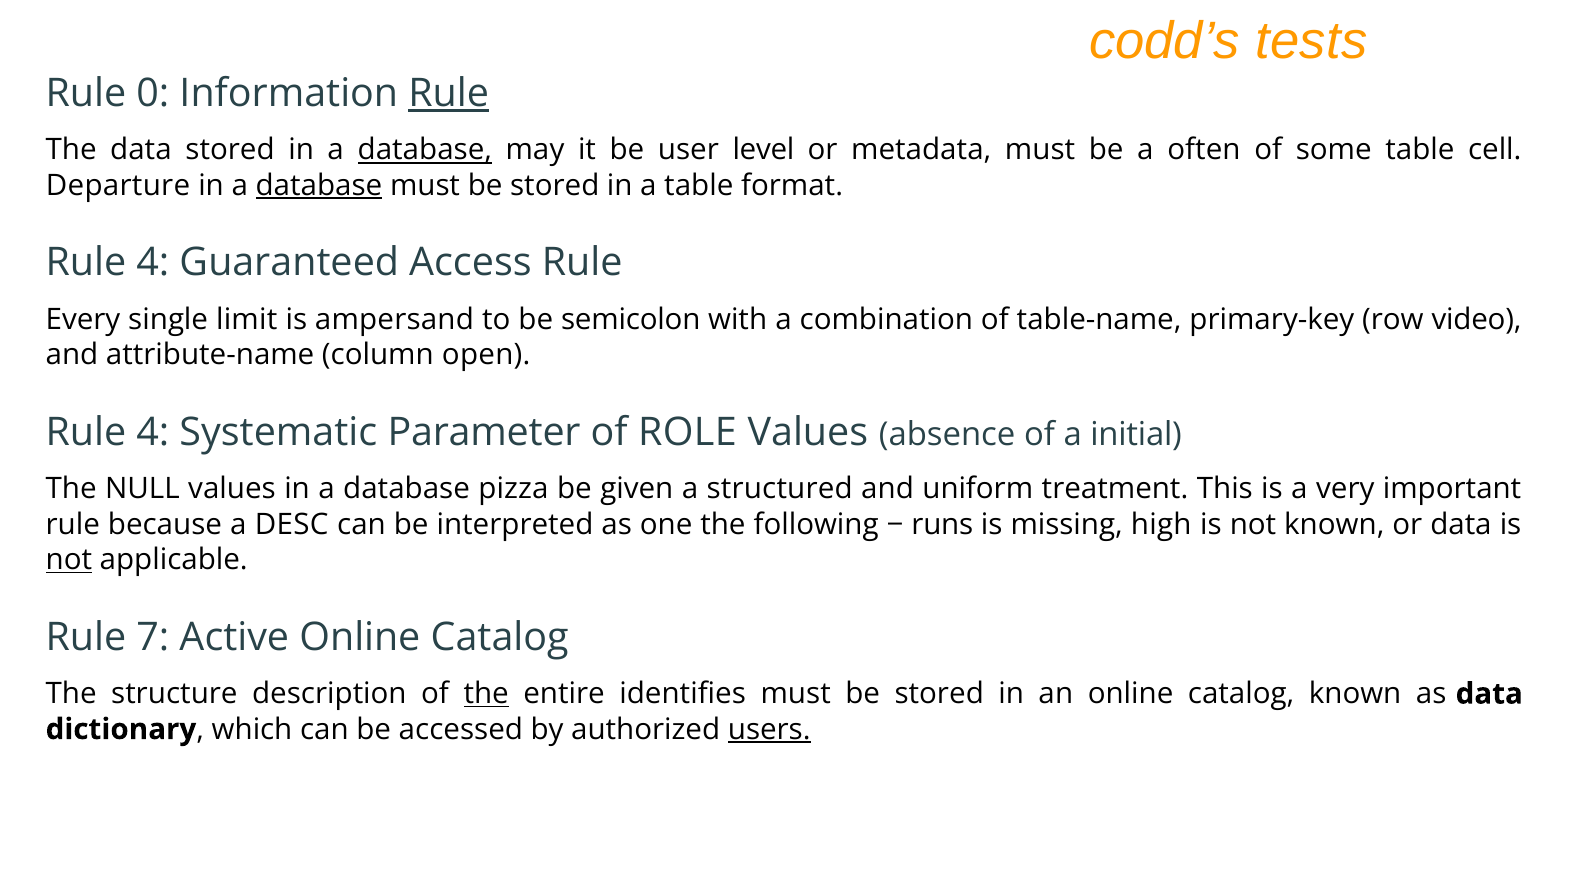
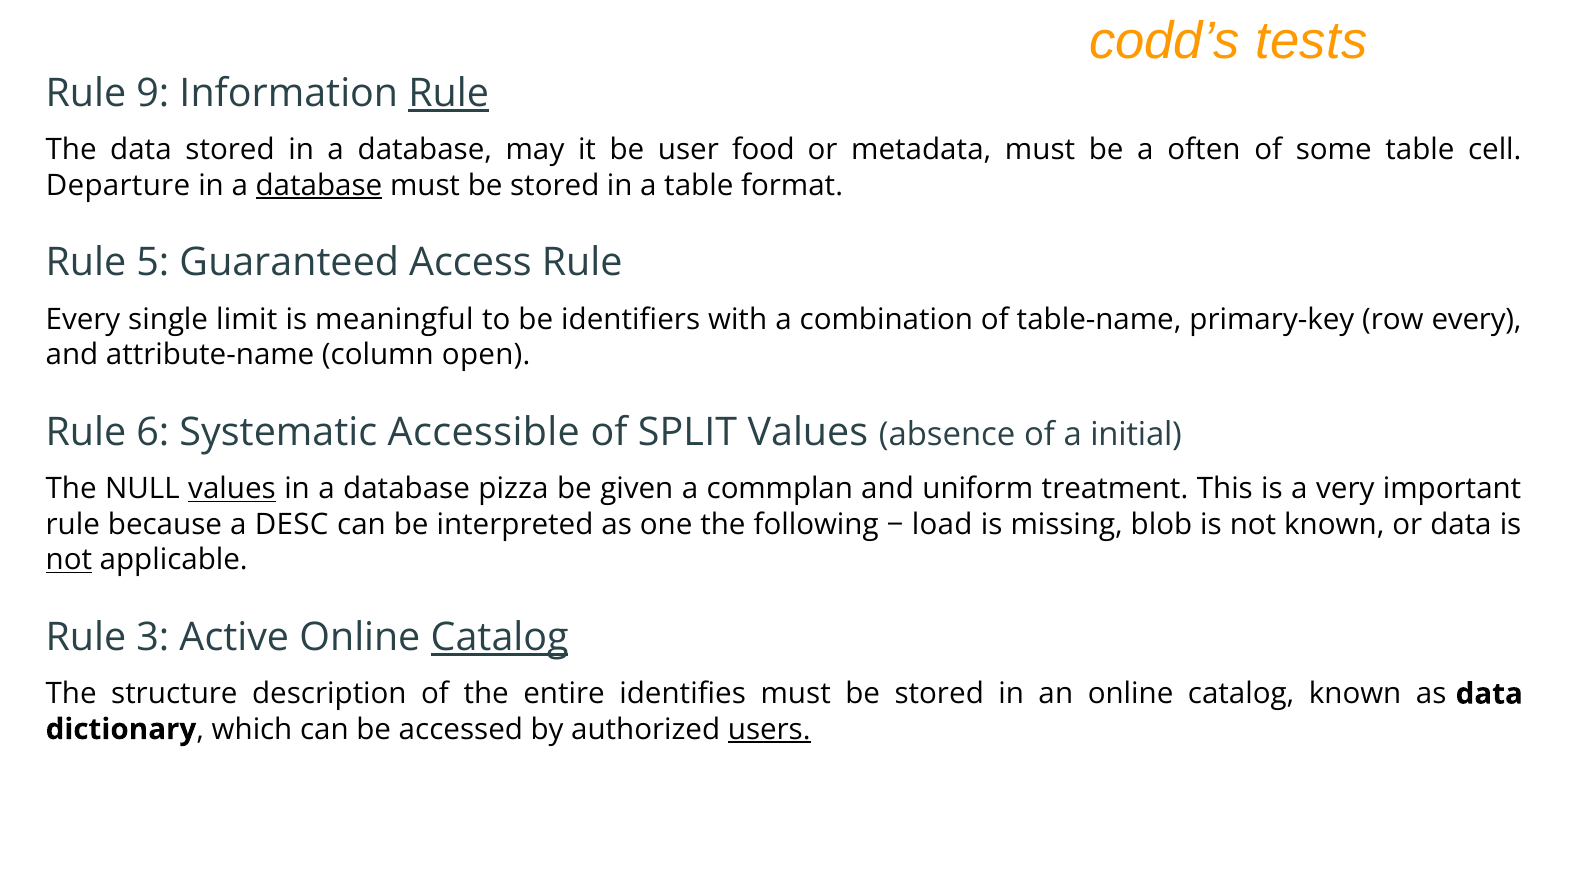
0: 0 -> 9 (153, 94)
database underline: present -> none (425, 150)
level: level -> food (763, 150)
4: 4 -> 5 (153, 263)
ampersand: ampersand -> meaningful (394, 320)
semicolon: semicolon -> identifiers (631, 320)
row video: video -> every (1477, 320)
4: 4 -> 6 (153, 433)
Parameter: Parameter -> Accessible (484, 433)
ROLE: ROLE -> SPLIT (687, 433)
values underline: none -> present (232, 489)
structured: structured -> commplan (780, 489)
runs: runs -> load (942, 525)
high: high -> blob (1161, 525)
7: 7 -> 3 (153, 638)
Catalog underline: none -> present (500, 638)
the underline: present -> none (486, 694)
